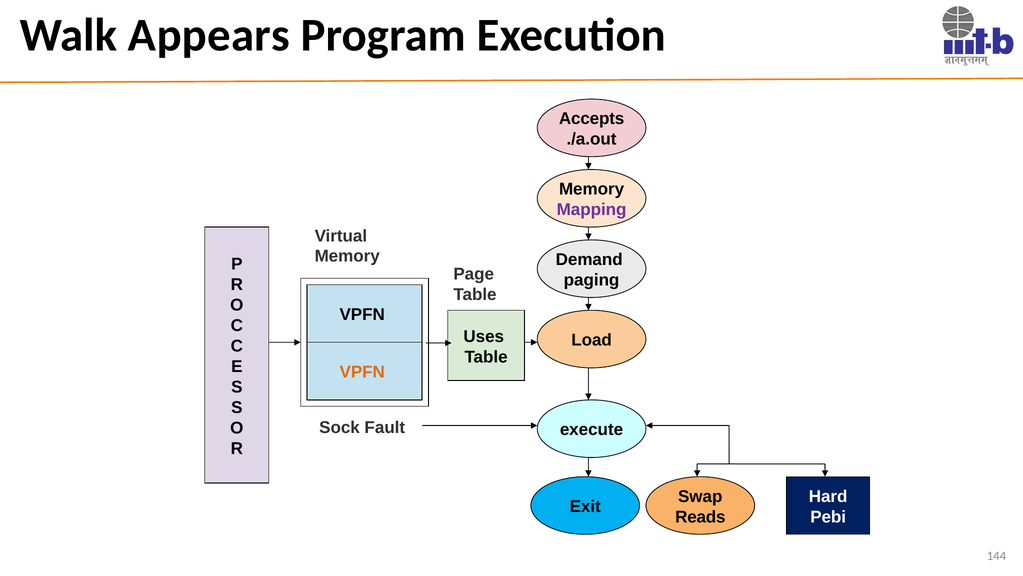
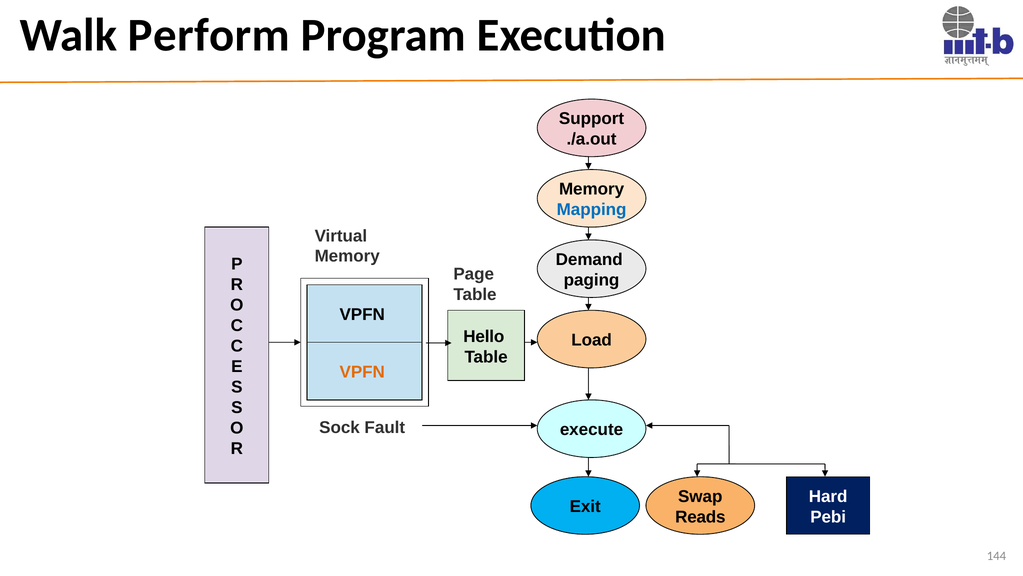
Appears: Appears -> Perform (209, 35)
Accepts: Accepts -> Support (592, 119)
Mapping colour: purple -> blue (592, 210)
Uses: Uses -> Hello (484, 336)
